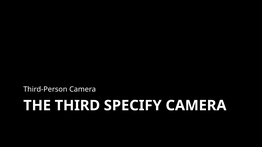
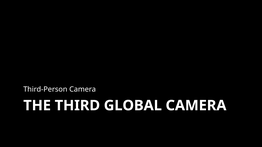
SPECIFY: SPECIFY -> GLOBAL (133, 106)
